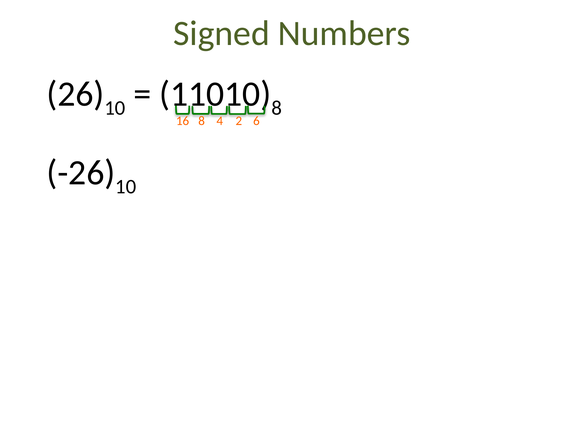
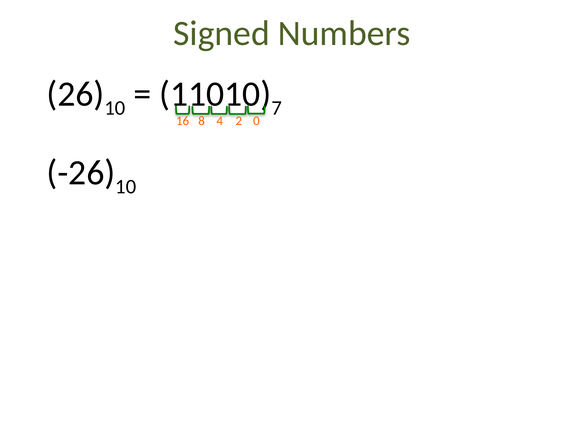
8: 8 -> 7 (277, 108)
6: 6 -> 0 (256, 121)
